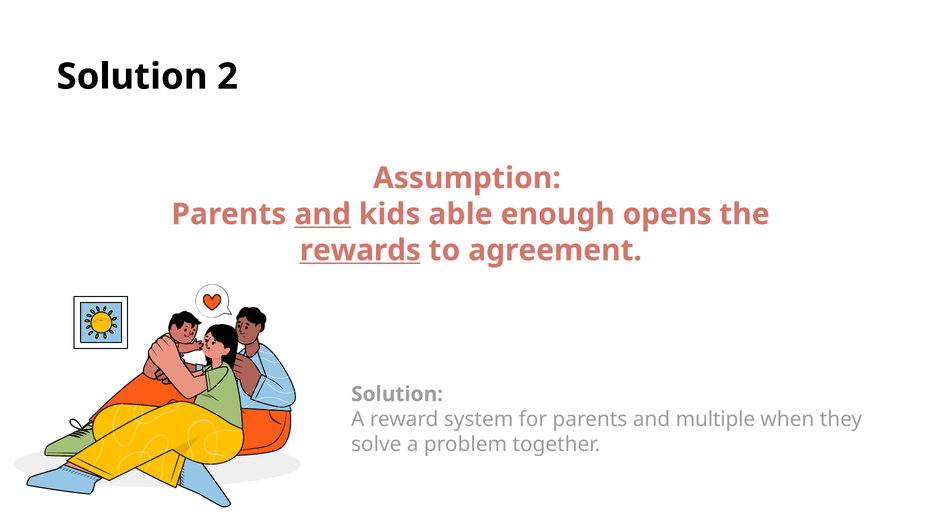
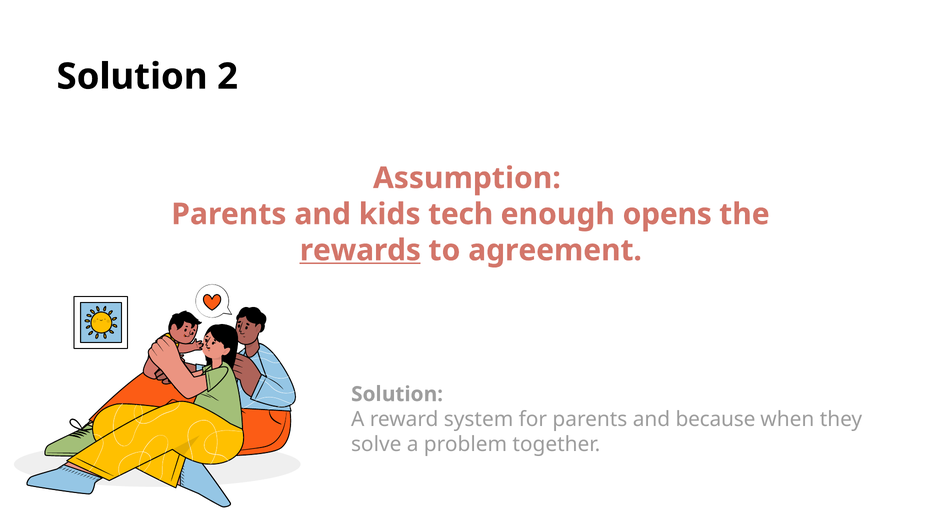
and underline: present -> none (323, 214)
able: able -> tech (461, 214)
multiple: multiple -> because (715, 419)
